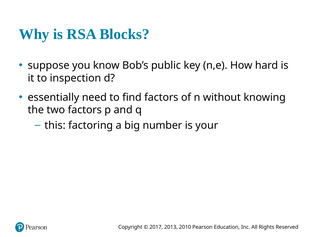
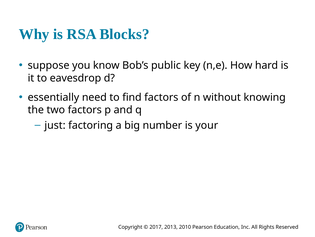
inspection: inspection -> eavesdrop (75, 78)
this: this -> just (55, 125)
